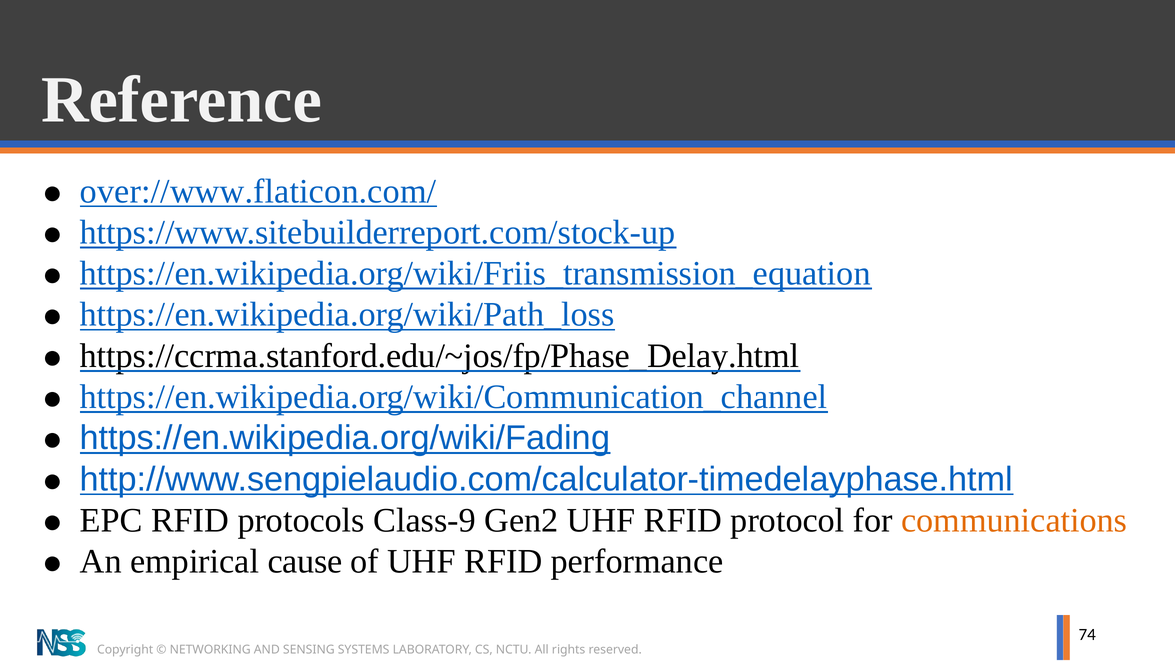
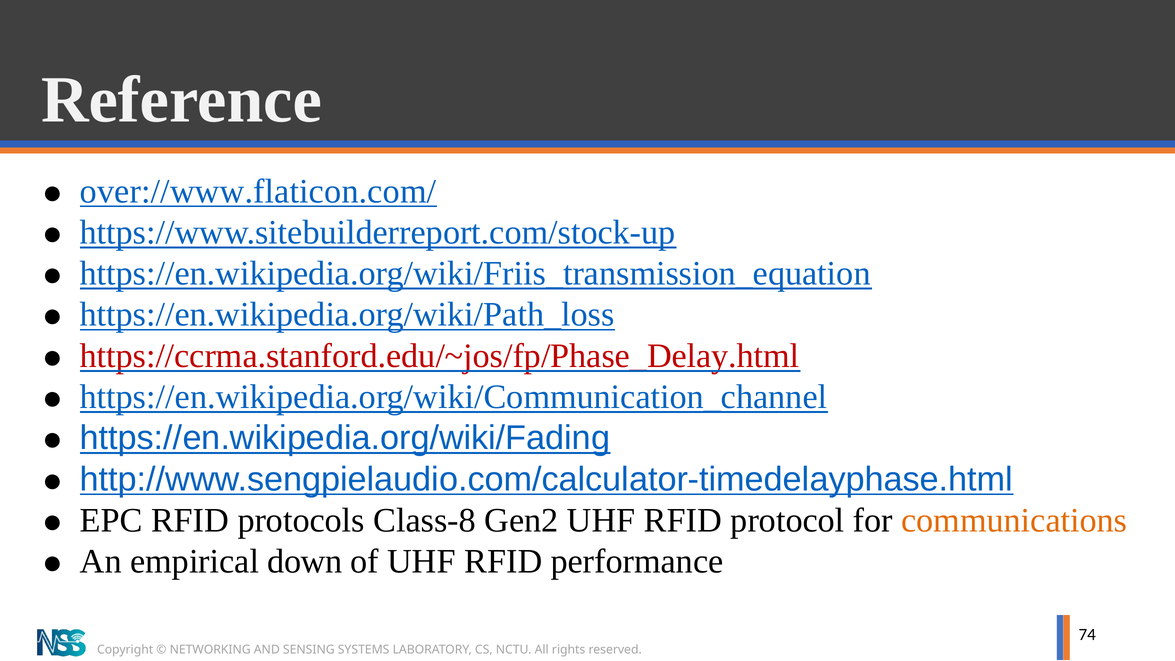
https://ccrma.stanford.edu/~jos/fp/Phase_Delay.html colour: black -> red (440, 356)
Class-9: Class-9 -> Class-8 (425, 520)
cause: cause -> down (305, 562)
